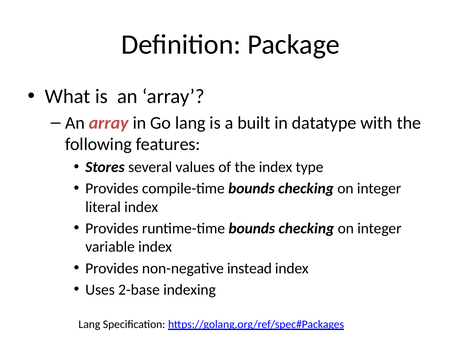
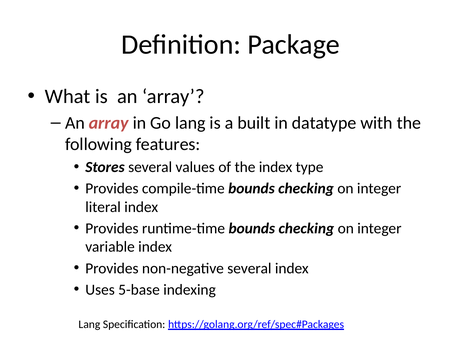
non-negative instead: instead -> several (249, 269)
2-base: 2-base -> 5-base (139, 290)
